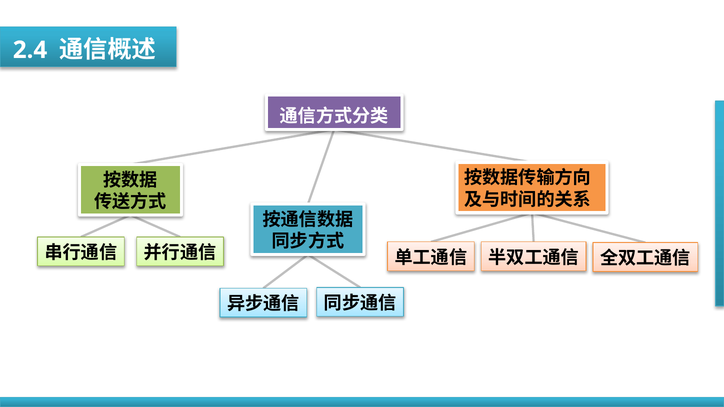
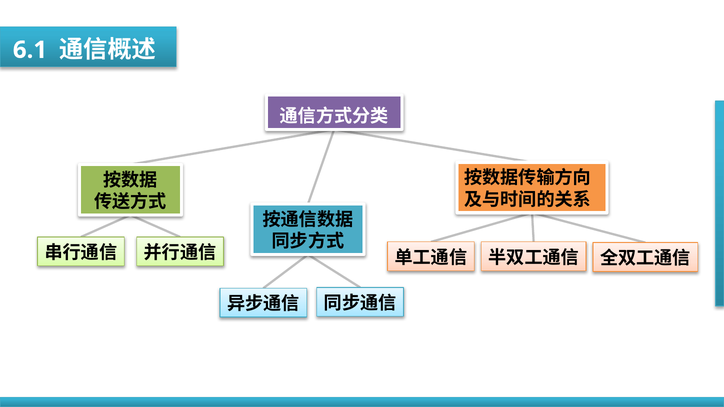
2.4: 2.4 -> 6.1 (30, 50)
